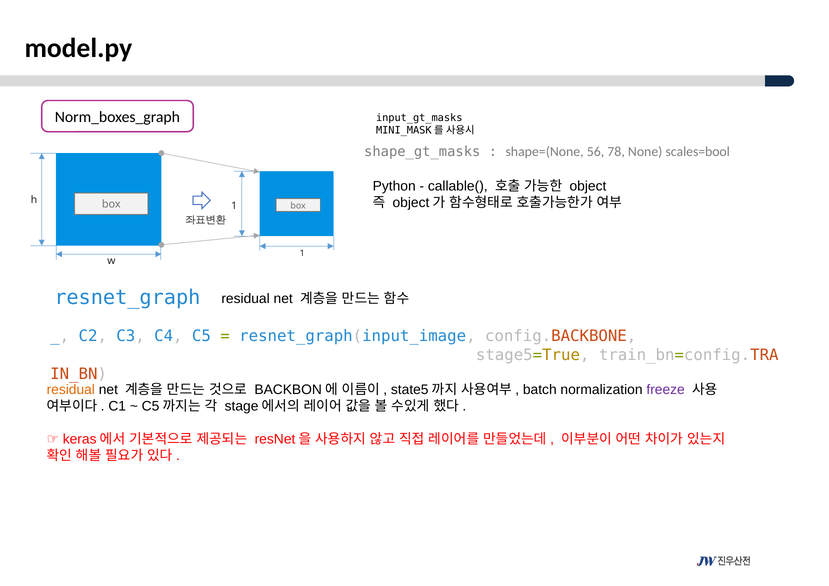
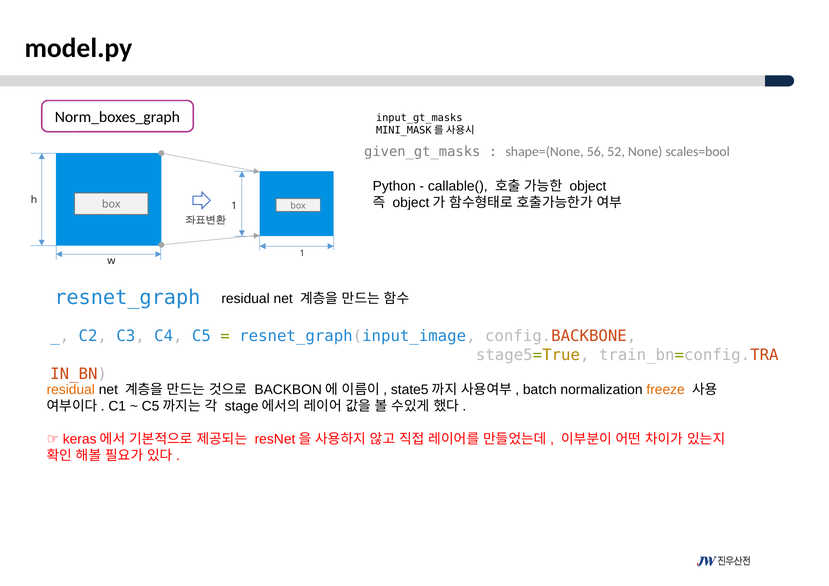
shape_gt_masks: shape_gt_masks -> given_gt_masks (422, 152)
78: 78 -> 52 (616, 152)
freeze colour: purple -> orange (666, 390)
